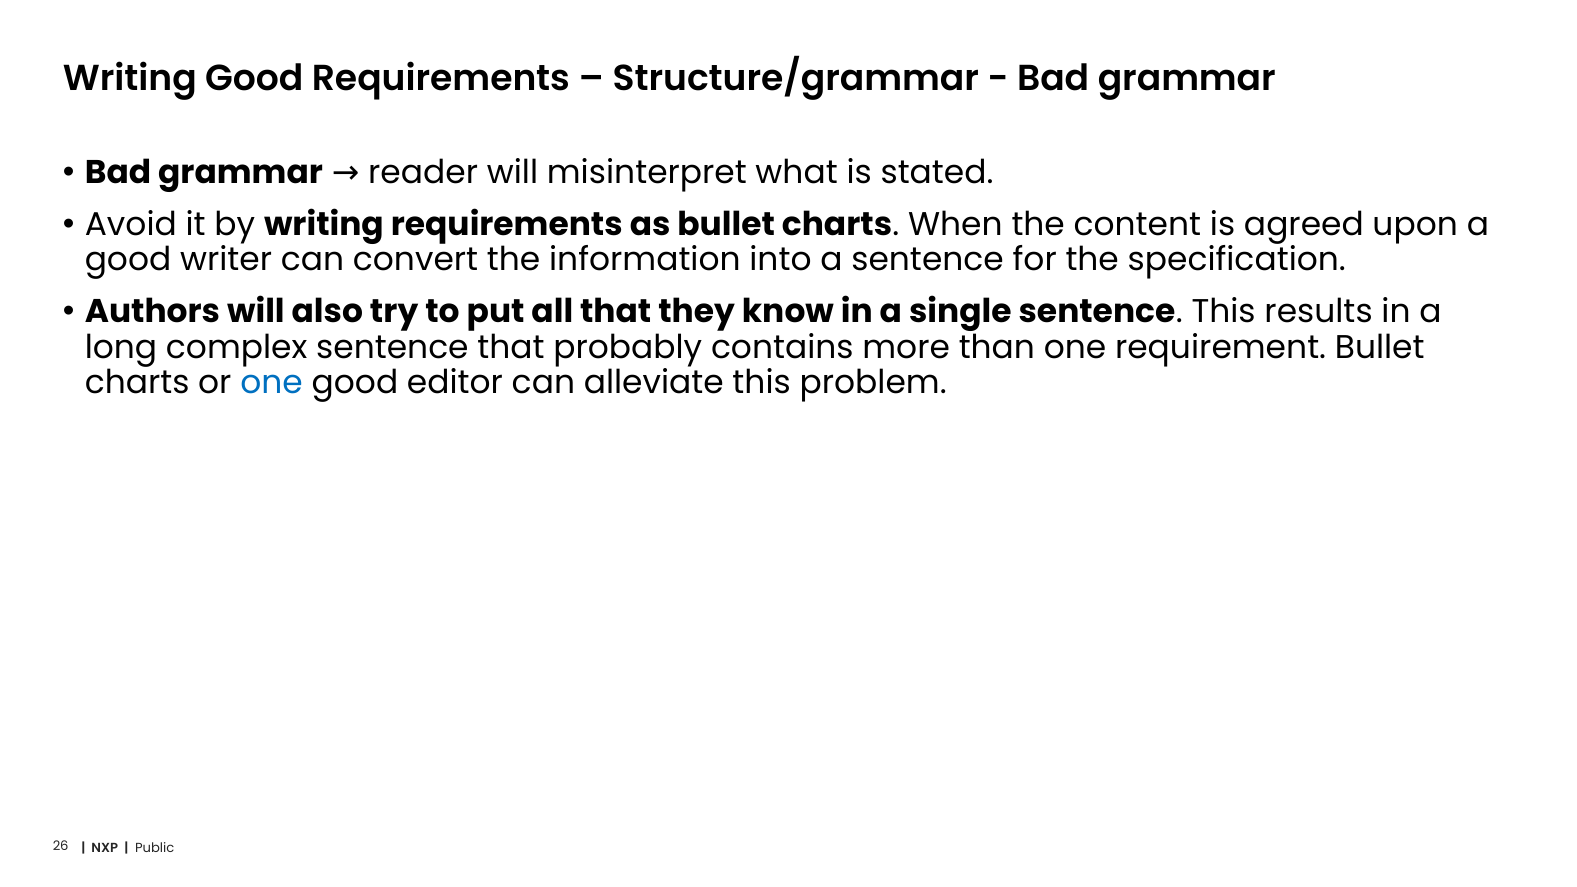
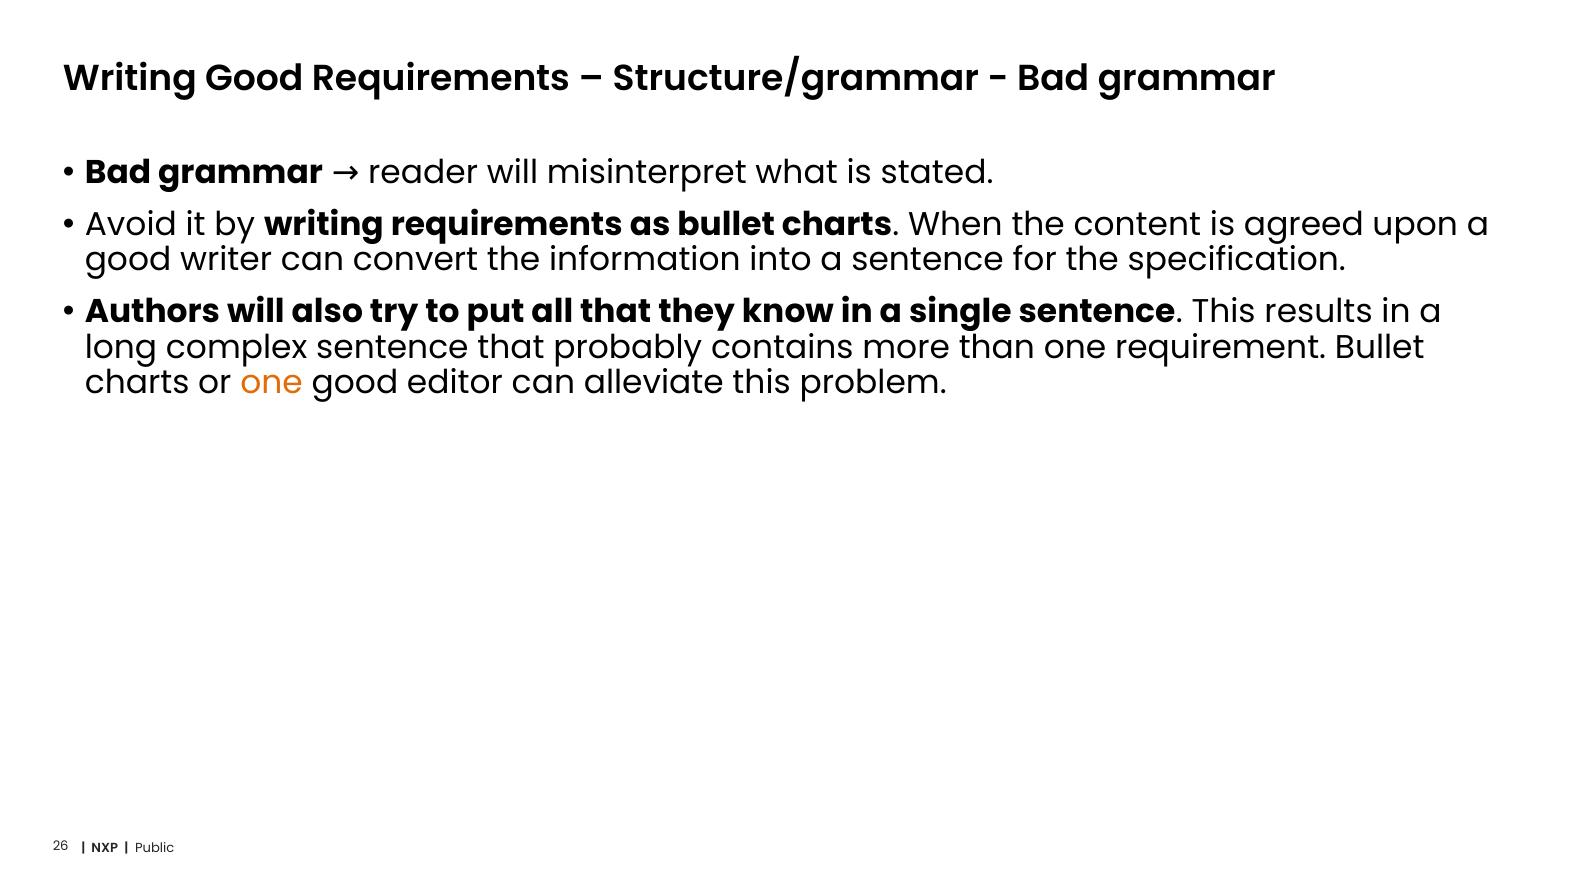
one colour: blue -> orange (272, 383)
